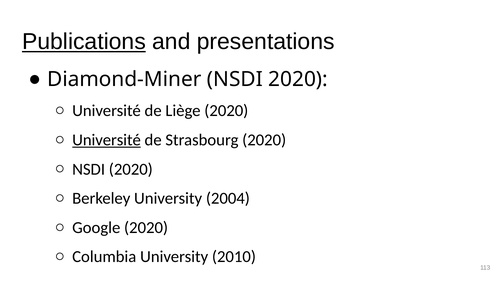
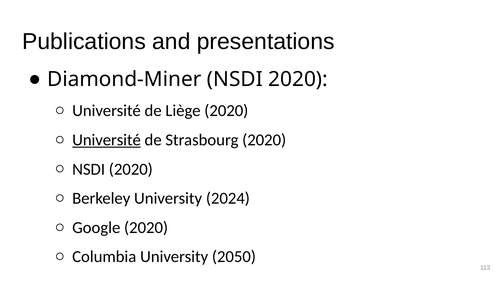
Publications underline: present -> none (84, 42)
2004: 2004 -> 2024 (228, 198)
2010: 2010 -> 2050 (234, 257)
